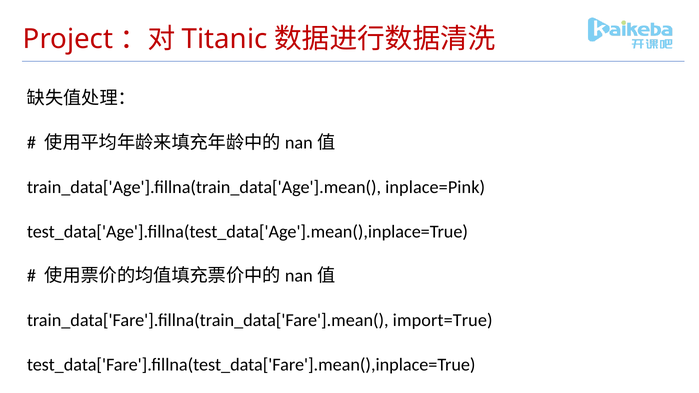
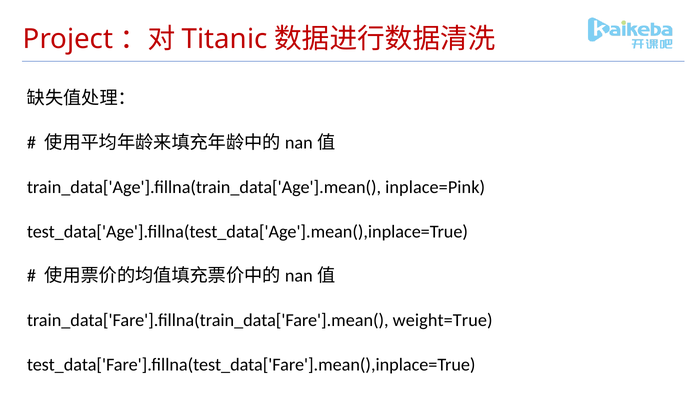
import=True: import=True -> weight=True (443, 320)
